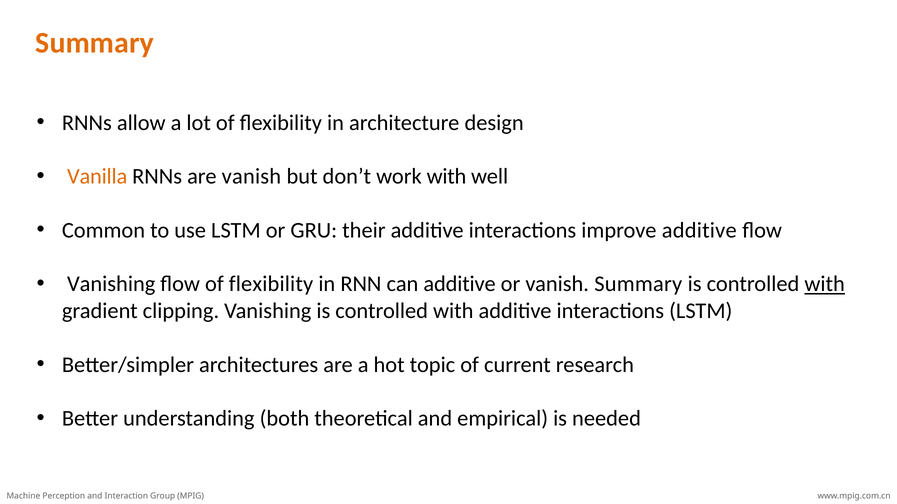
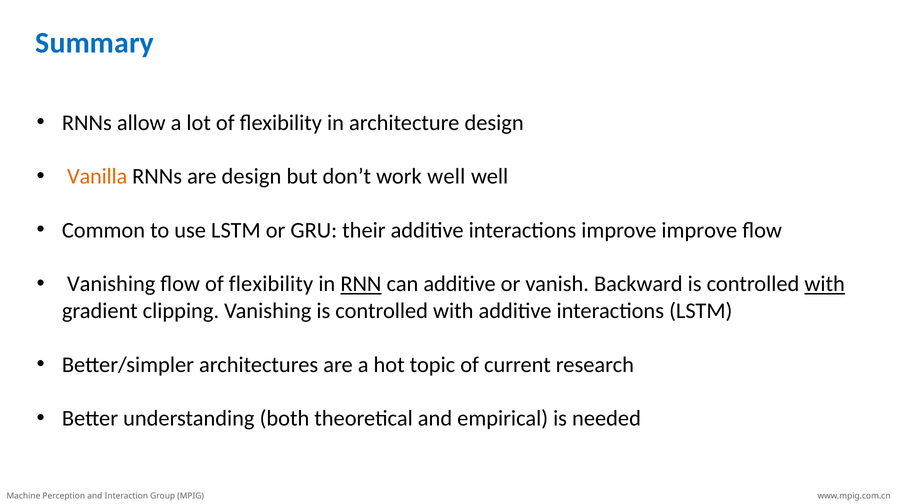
Summary colour: orange -> blue (95, 43)
are vanish: vanish -> design (251, 177)
work with: with -> well (446, 177)
improve additive: additive -> improve (699, 230)
RNN underline: none -> present (361, 284)
vanish Summary: Summary -> Backward (638, 284)
